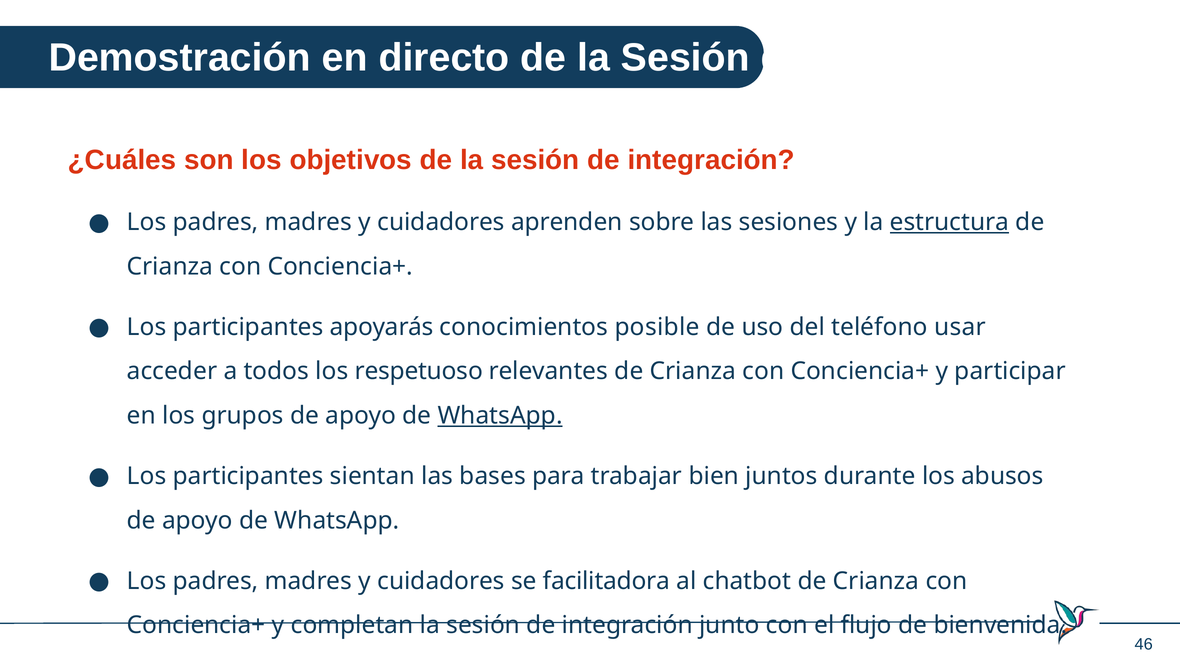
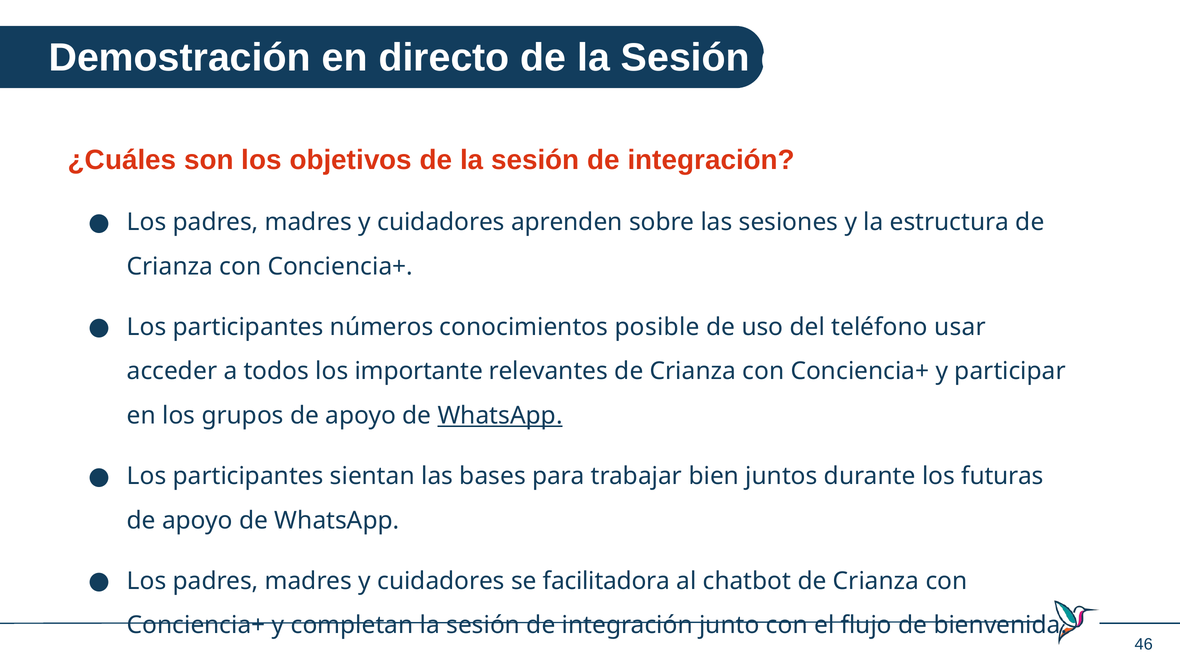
estructura underline: present -> none (949, 222)
apoyarás: apoyarás -> números (382, 327)
respetuoso: respetuoso -> importante (419, 371)
abusos: abusos -> futuras (1002, 476)
